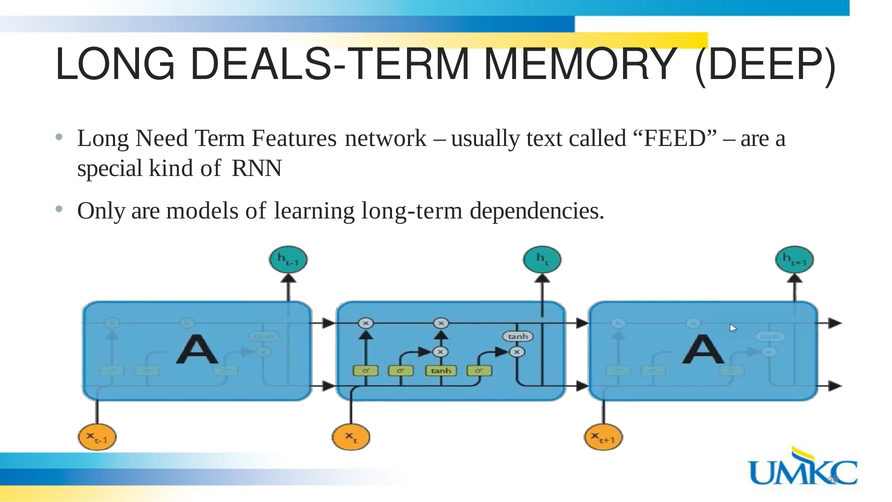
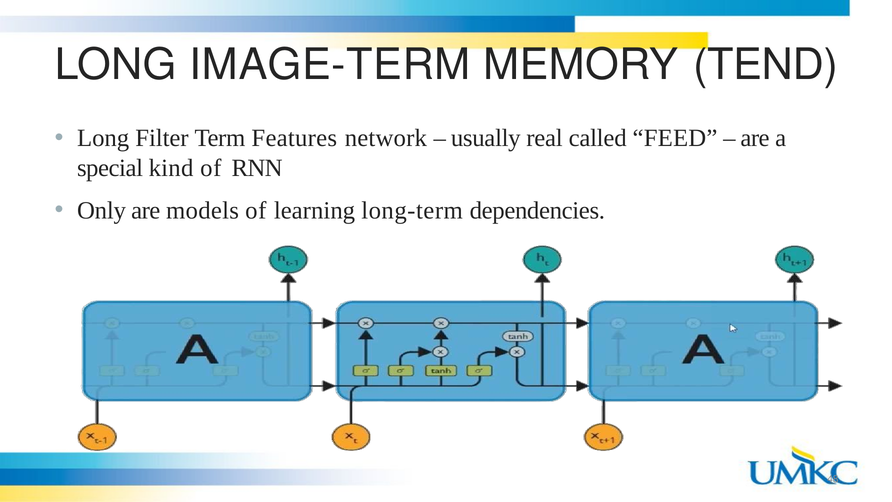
DEALS-TERM: DEALS-TERM -> IMAGE-TERM (330, 65)
DEEP: DEEP -> TEND (766, 65)
Need: Need -> Filter (162, 138)
text: text -> real (545, 138)
